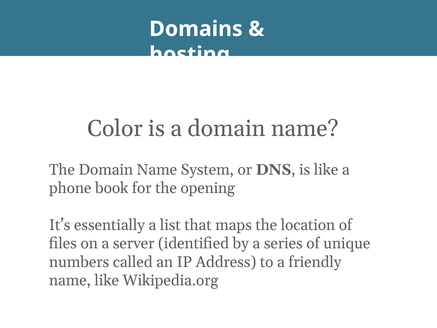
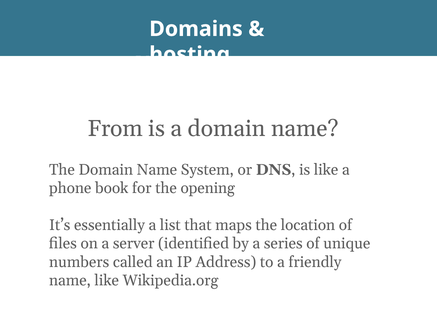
Color: Color -> From (115, 129)
